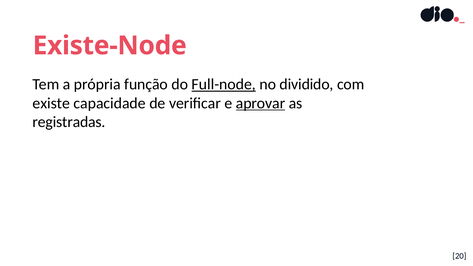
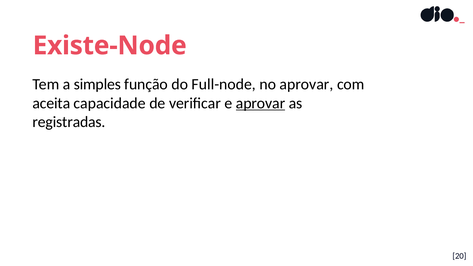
própria: própria -> simples (97, 84)
Full-node underline: present -> none (224, 84)
no dividido: dividido -> aprovar (306, 84)
existe: existe -> aceita (51, 103)
